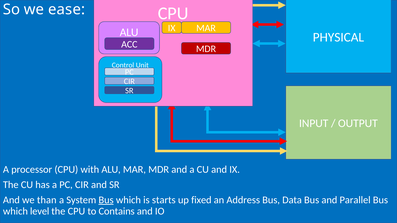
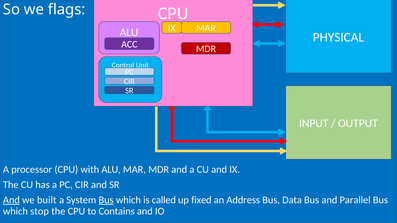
ease: ease -> flags (67, 9)
And underline: none -> present (11, 200)
than: than -> built (47, 200)
starts: starts -> called (164, 200)
level: level -> stop (40, 211)
